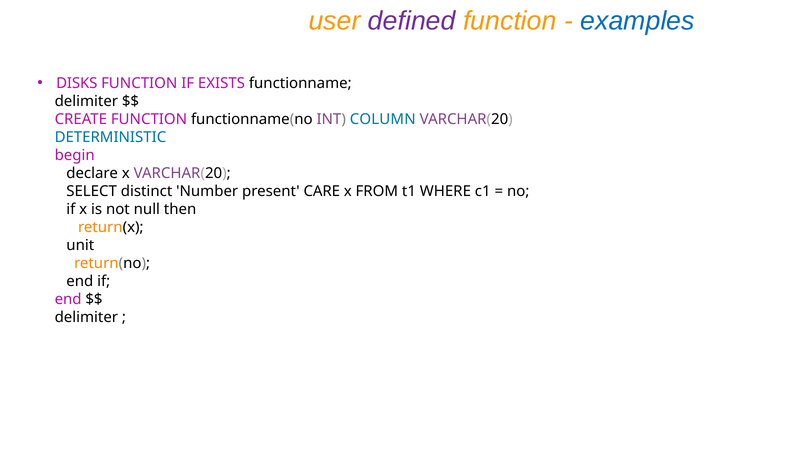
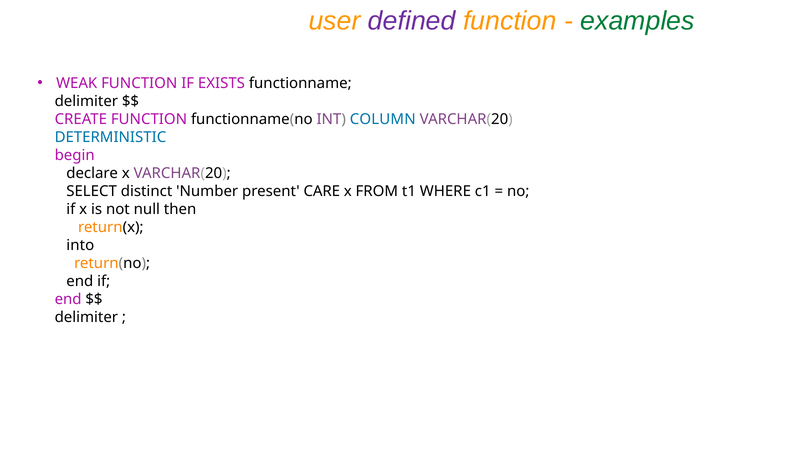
examples colour: blue -> green (637, 21)
DISKS: DISKS -> WEAK (77, 83)
unit: unit -> into (80, 245)
